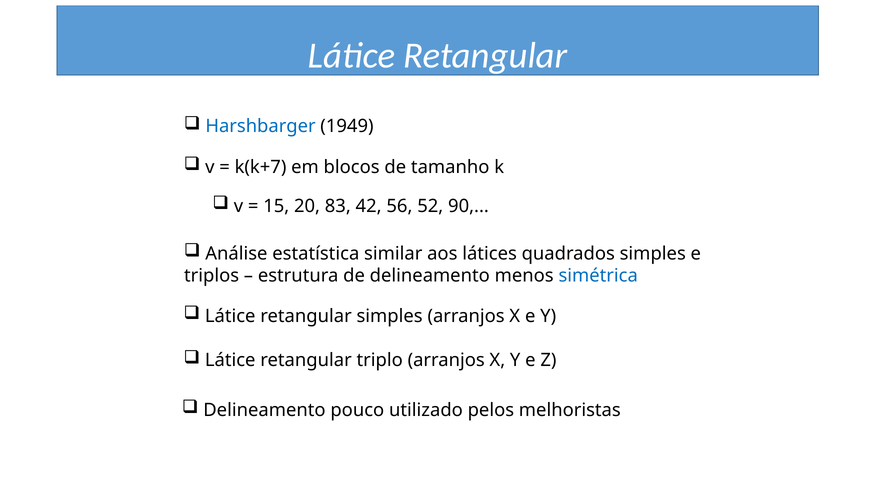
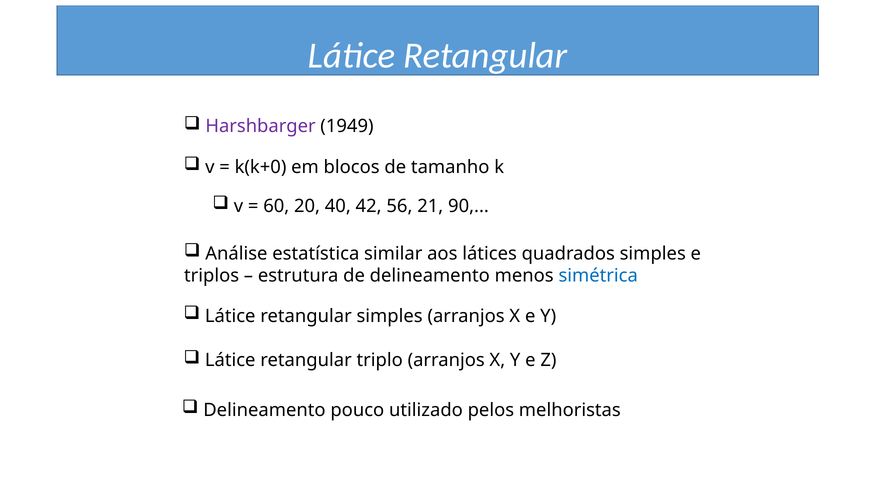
Harshbarger colour: blue -> purple (261, 126)
k(k+7: k(k+7 -> k(k+0 (261, 167)
15: 15 -> 60 (276, 206)
83: 83 -> 40 (338, 206)
52: 52 -> 21 (430, 206)
